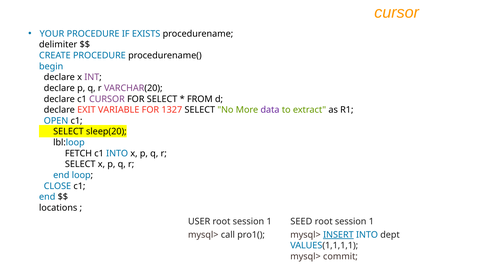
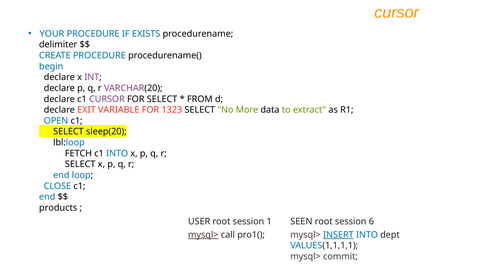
1327: 1327 -> 1323 (172, 110)
data colour: purple -> black (270, 110)
locations: locations -> products (58, 208)
SEED: SEED -> SEEN (301, 221)
1: 1 -> 6 (371, 221)
mysql> underline: none -> present (203, 234)
